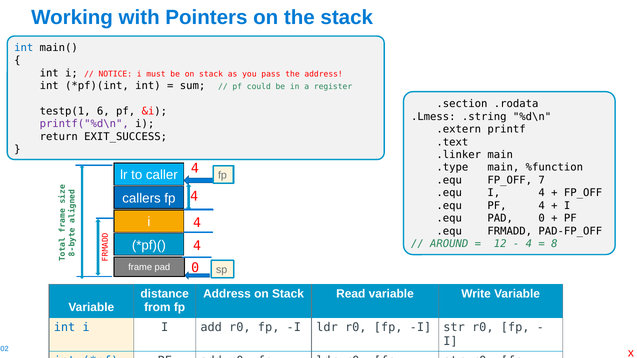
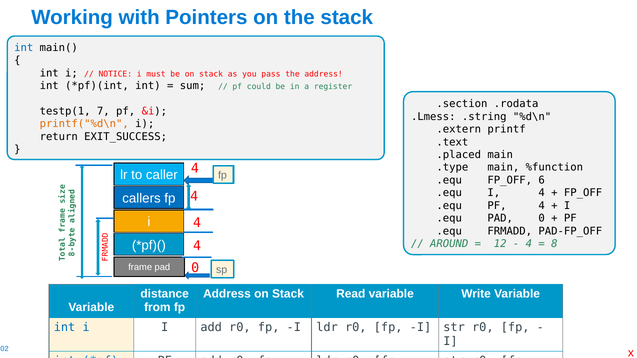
6: 6 -> 7 (103, 111)
printf("%d\n colour: purple -> orange (84, 124)
.linker: .linker -> .placed (459, 155)
7: 7 -> 6 (542, 180)
